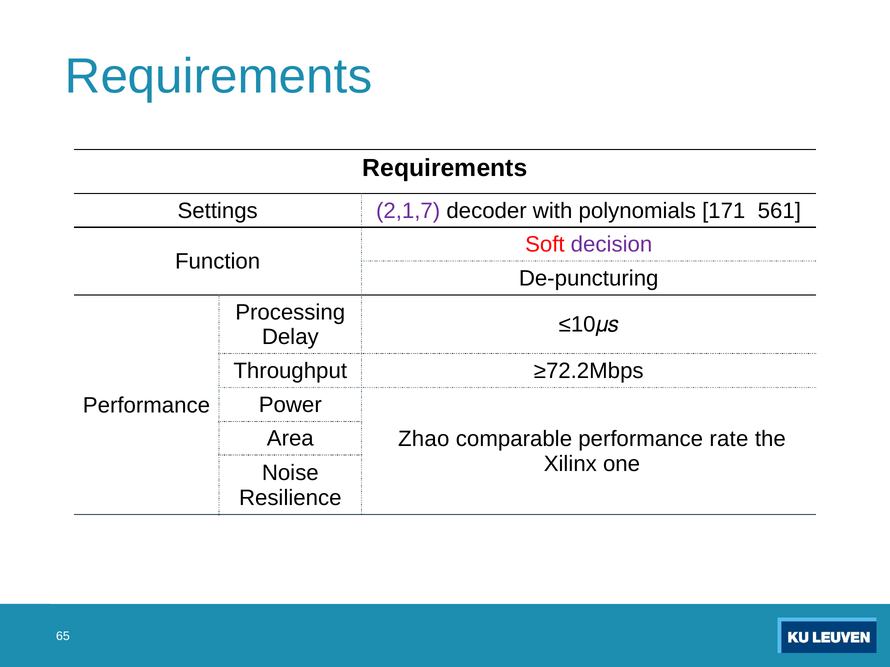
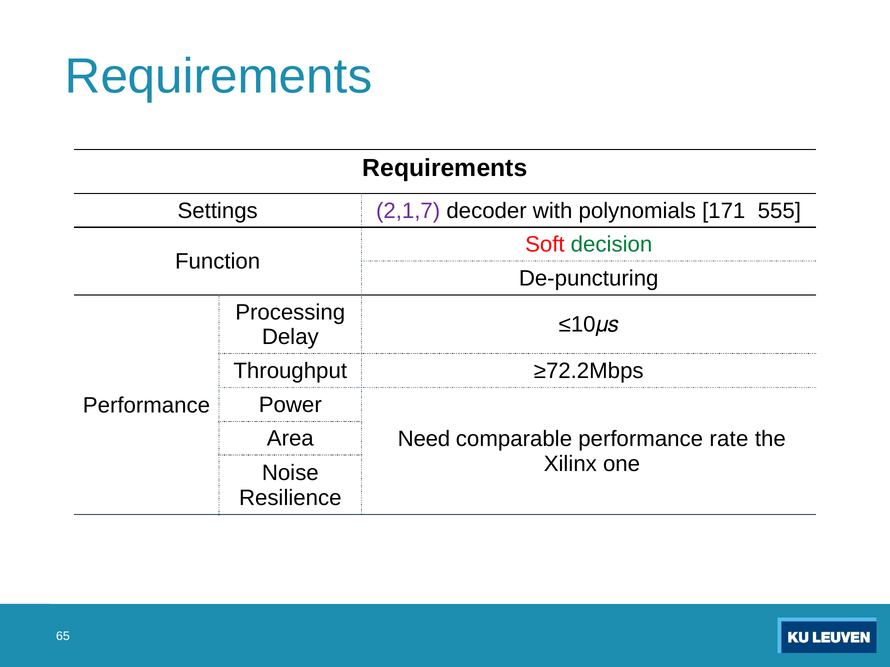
561: 561 -> 555 (779, 211)
decision colour: purple -> green (612, 245)
Zhao: Zhao -> Need (424, 439)
